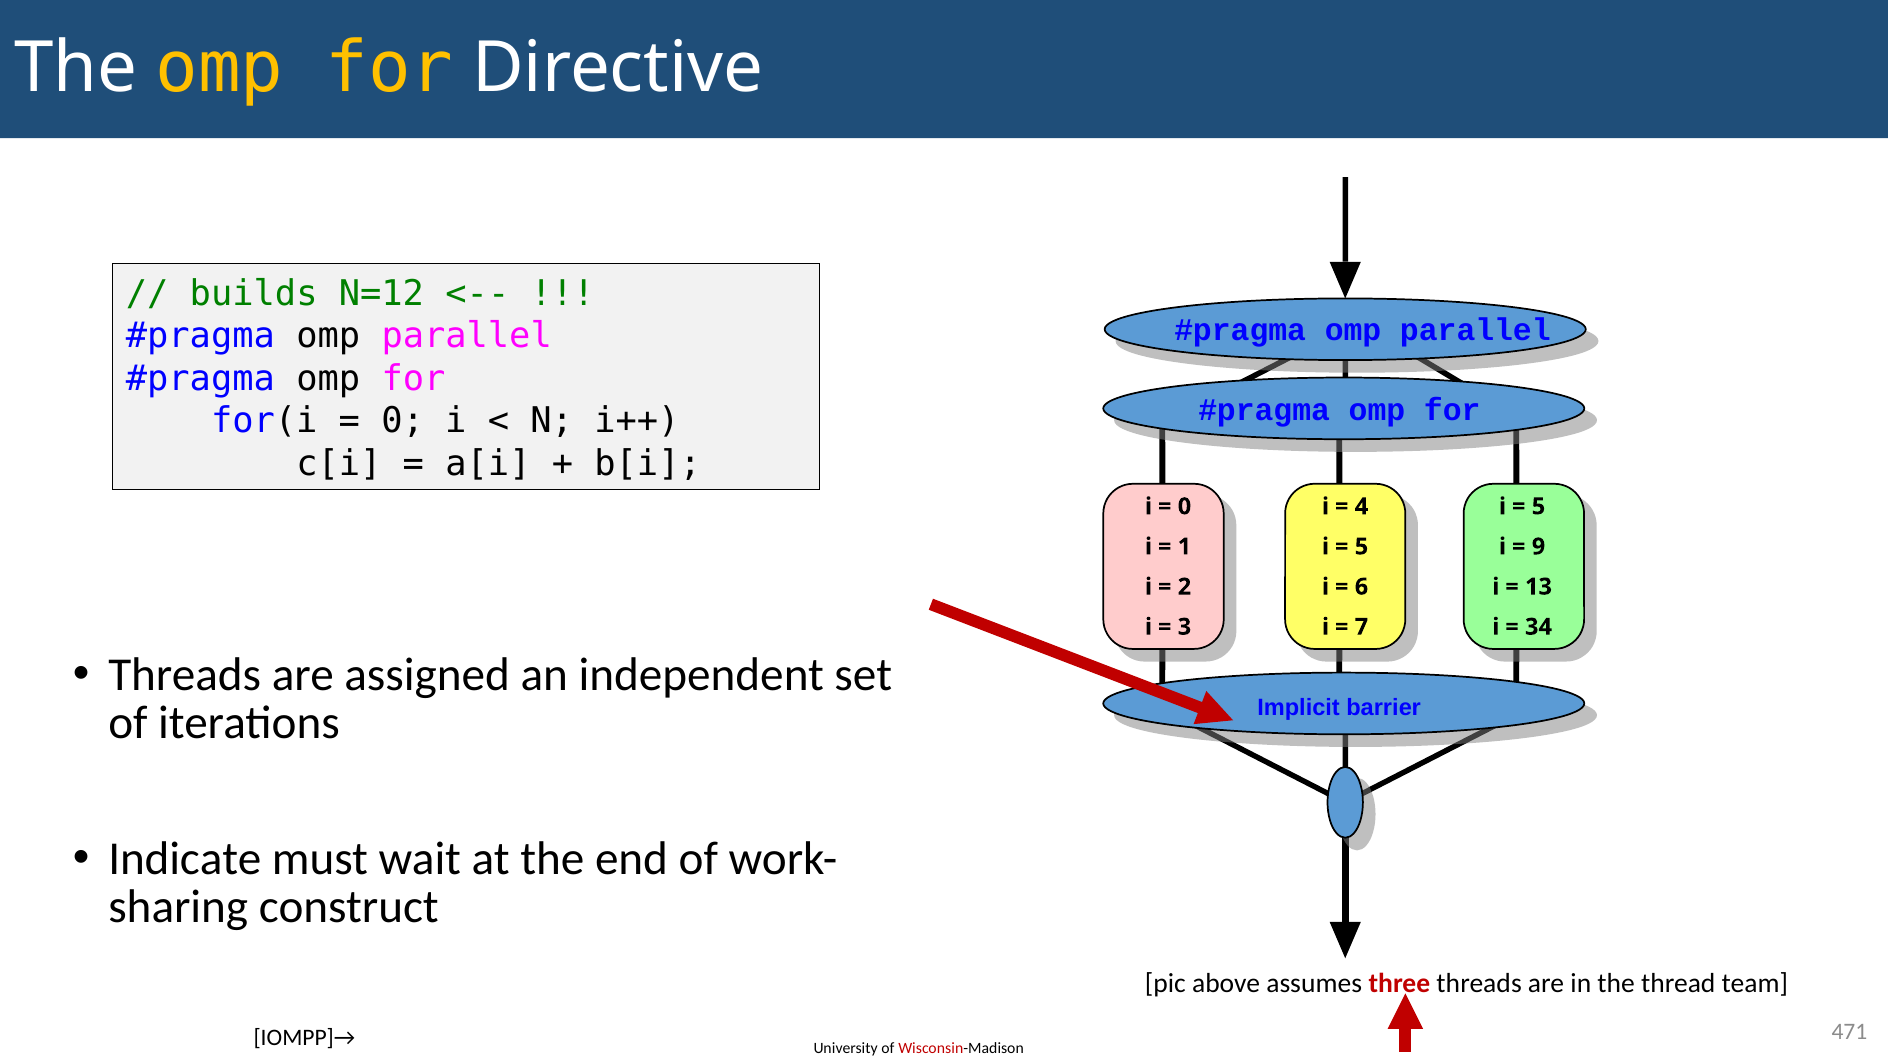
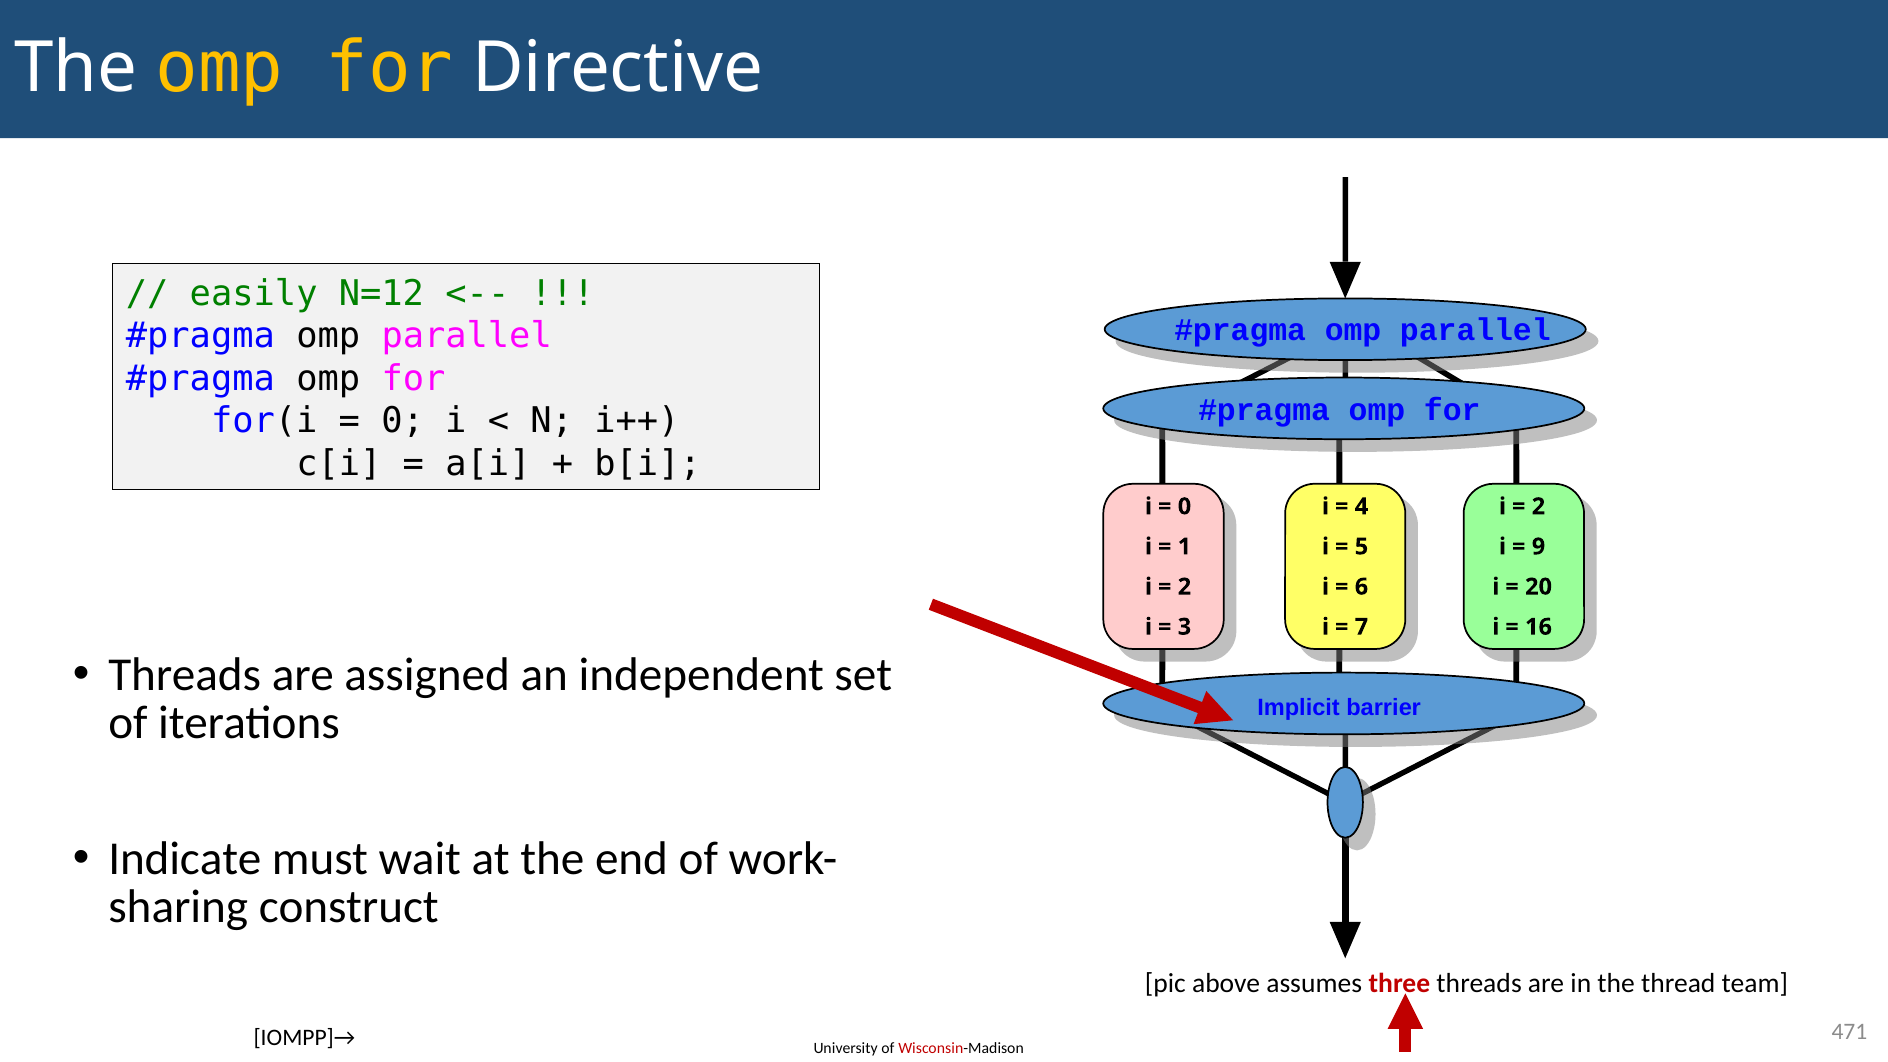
builds: builds -> easily (254, 294)
5: 5 -> 2 (1538, 506)
13: 13 -> 20 (1539, 587)
34: 34 -> 16 (1539, 627)
